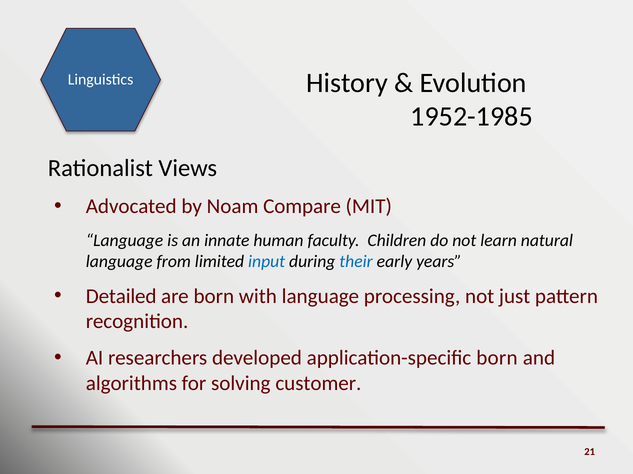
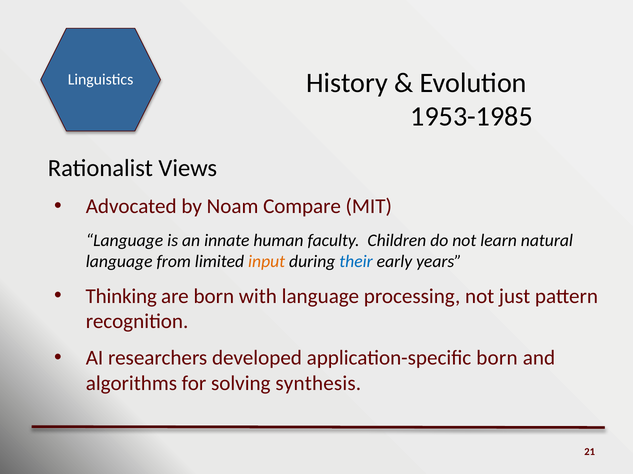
1952-1985: 1952-1985 -> 1953-1985 (472, 117)
input colour: blue -> orange (267, 262)
Detailed: Detailed -> Thinking (121, 297)
customer: customer -> synthesis (318, 384)
